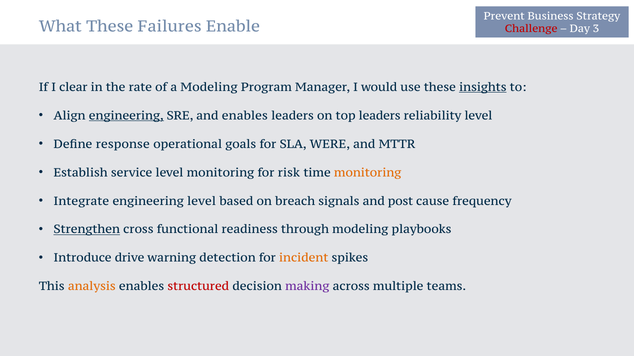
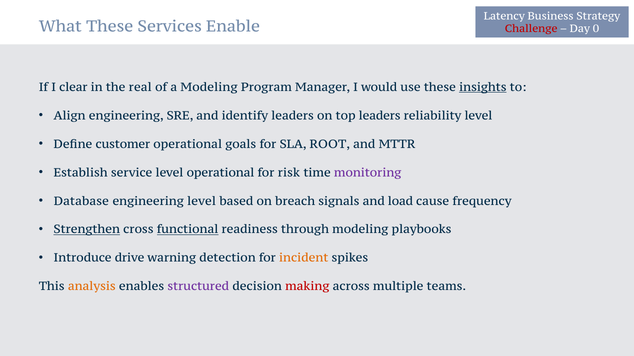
Prevent: Prevent -> Latency (504, 16)
Failures: Failures -> Services (170, 26)
3: 3 -> 0 (596, 29)
rate: rate -> real (140, 87)
engineering underline: present -> none (126, 116)
and enables: enables -> identify (245, 116)
response: response -> customer (123, 144)
WERE: WERE -> ROOT (330, 144)
level monitoring: monitoring -> operational (221, 173)
monitoring colour: orange -> purple (368, 173)
Integrate: Integrate -> Database (81, 201)
post: post -> load (400, 201)
functional underline: none -> present (188, 230)
structured colour: red -> purple (198, 287)
making colour: purple -> red (307, 287)
